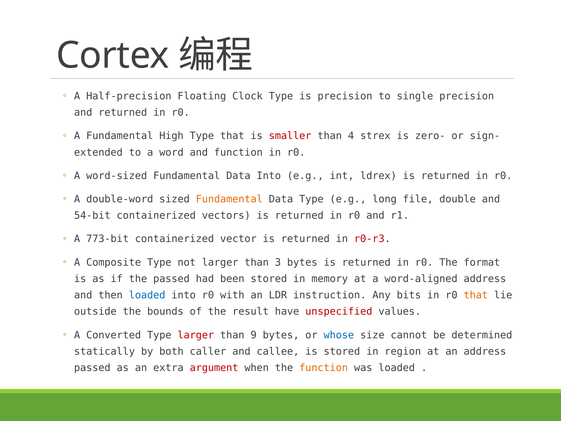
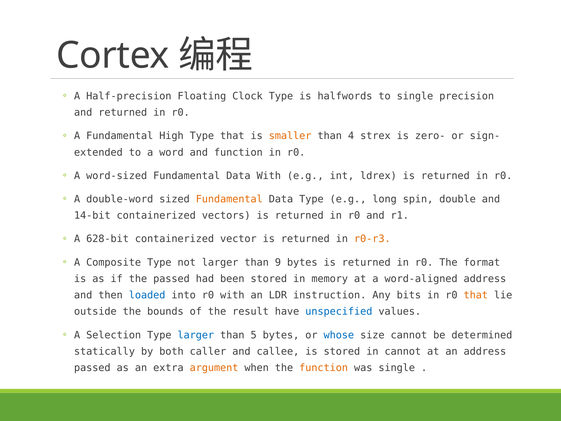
is precision: precision -> halfwords (345, 96)
smaller colour: red -> orange (290, 136)
Data Into: Into -> With (269, 176)
file: file -> spin (418, 199)
54-bit: 54-bit -> 14-bit (92, 215)
773-bit: 773-bit -> 628-bit (108, 239)
r0-r3 colour: red -> orange (372, 239)
3: 3 -> 9 (278, 262)
unspecified colour: red -> blue (339, 311)
Converted: Converted -> Selection (114, 335)
larger colour: red -> blue (196, 335)
9: 9 -> 5 (254, 335)
in region: region -> cannot (403, 351)
argument colour: red -> orange (214, 368)
was loaded: loaded -> single (397, 368)
